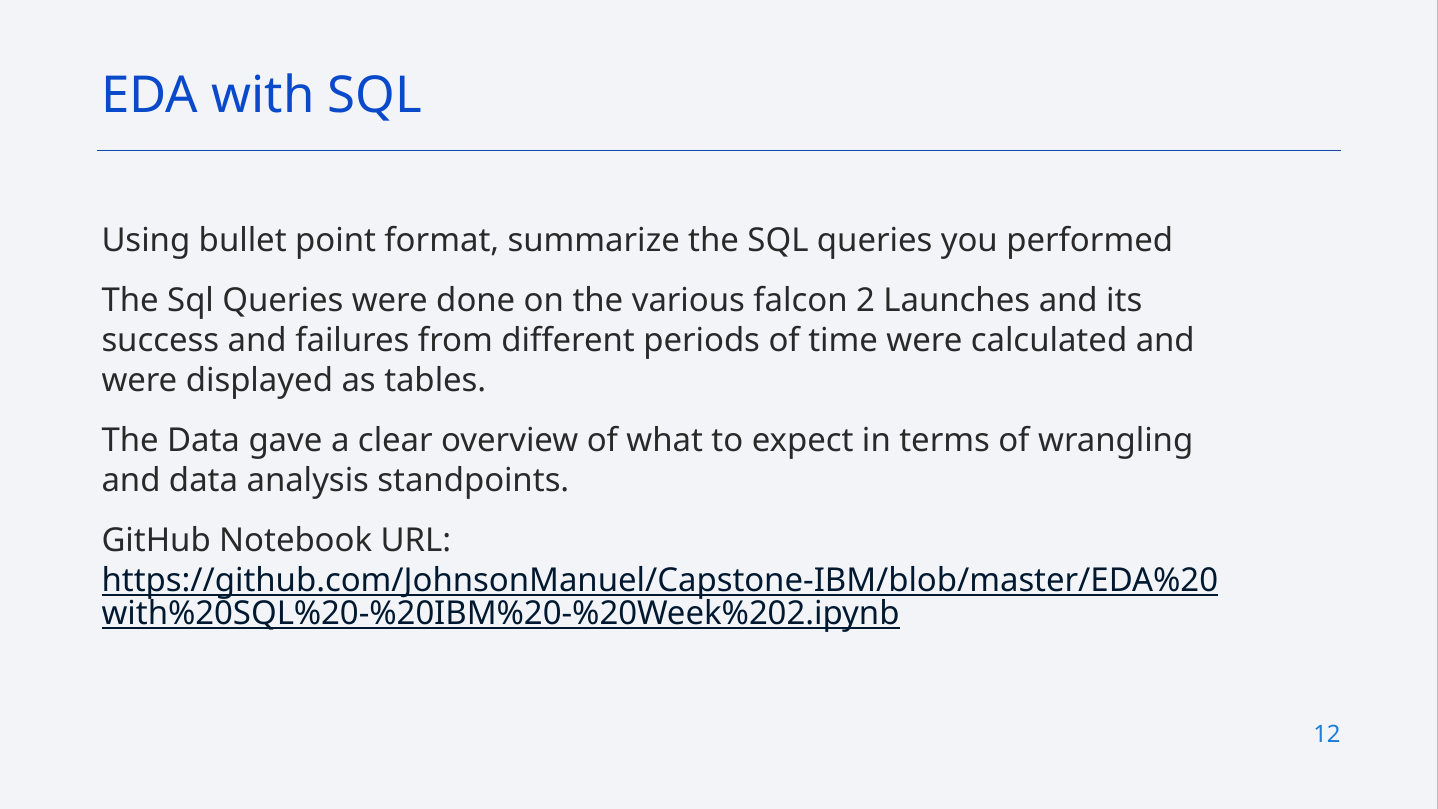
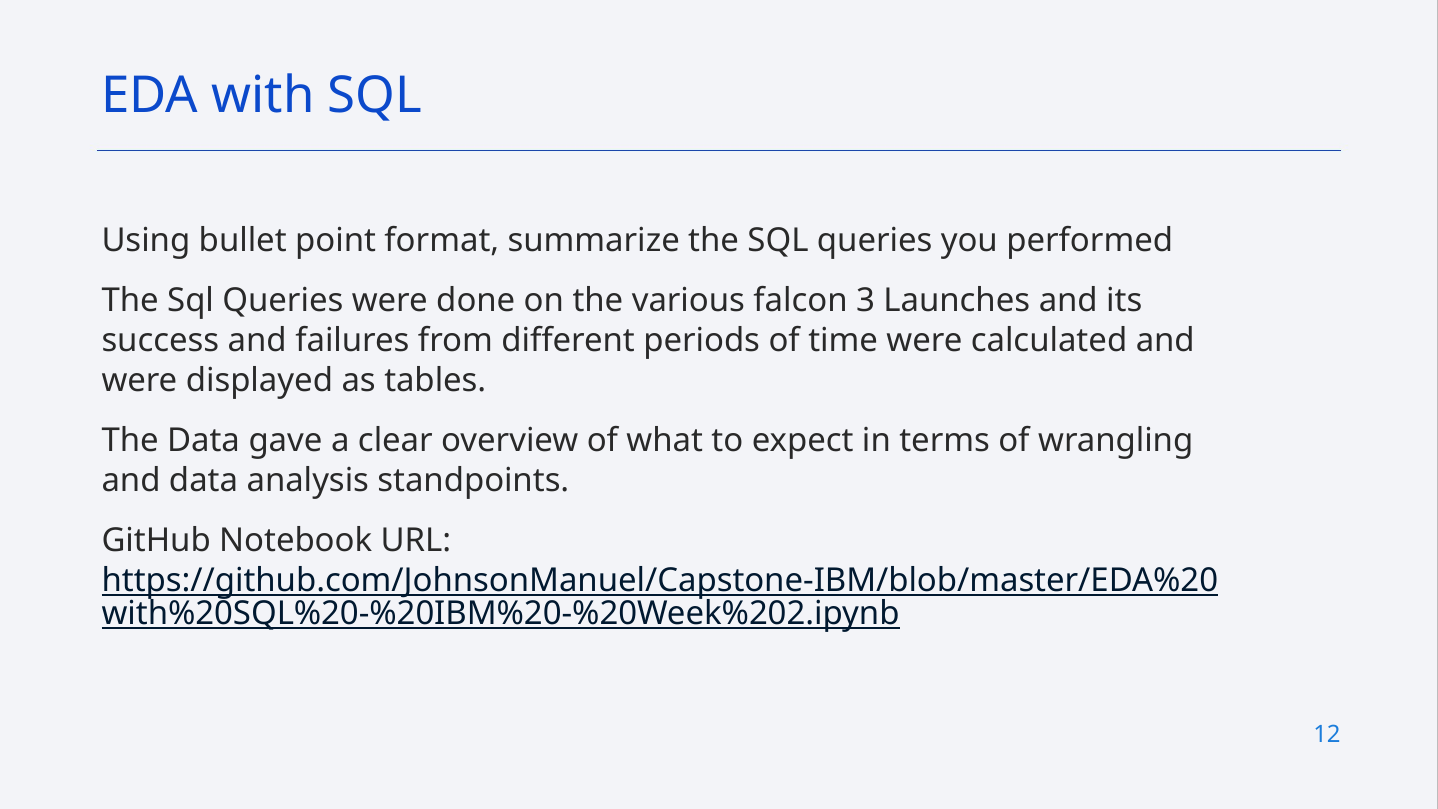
2: 2 -> 3 (866, 301)
